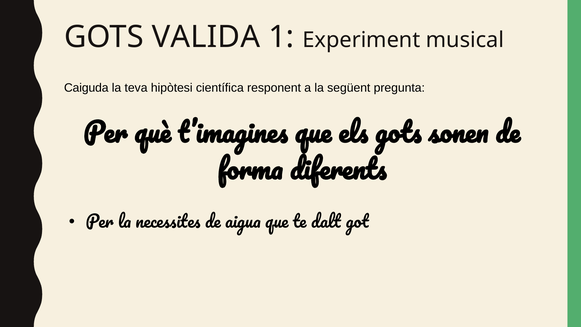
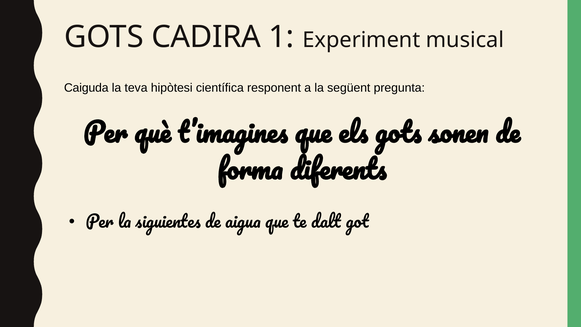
VALIDA: VALIDA -> CADIRA (206, 37)
necessites: necessites -> siguientes (168, 222)
